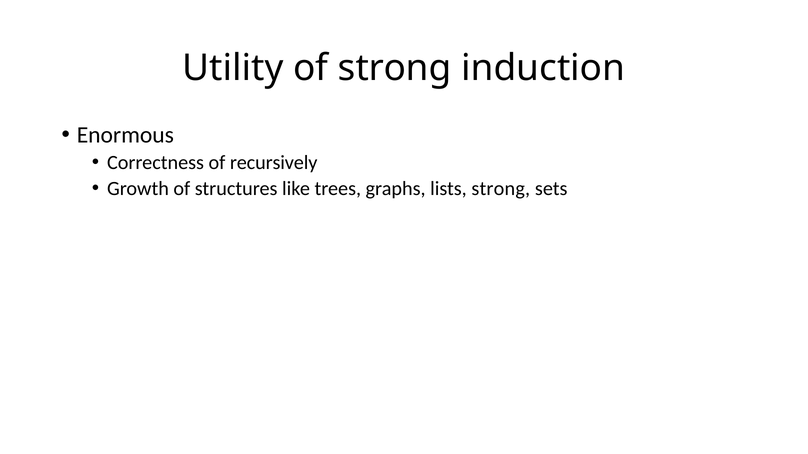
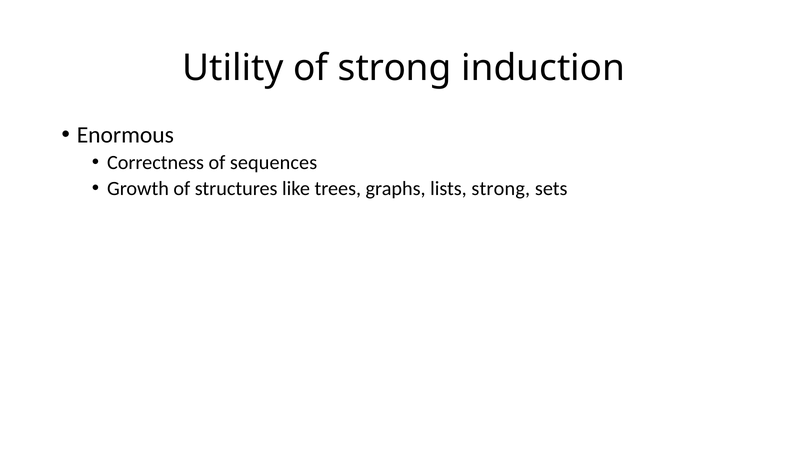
recursively: recursively -> sequences (274, 163)
